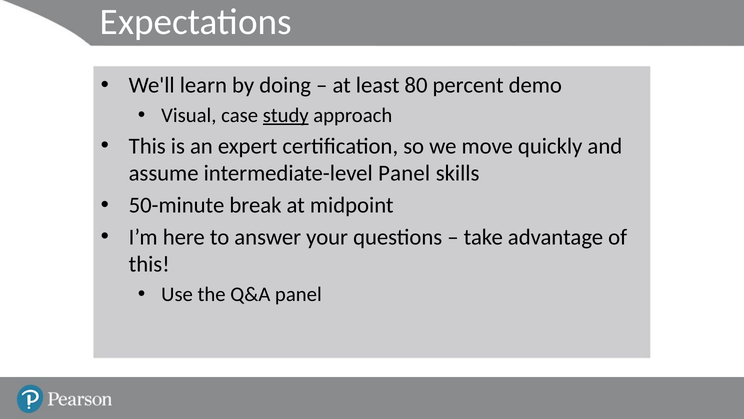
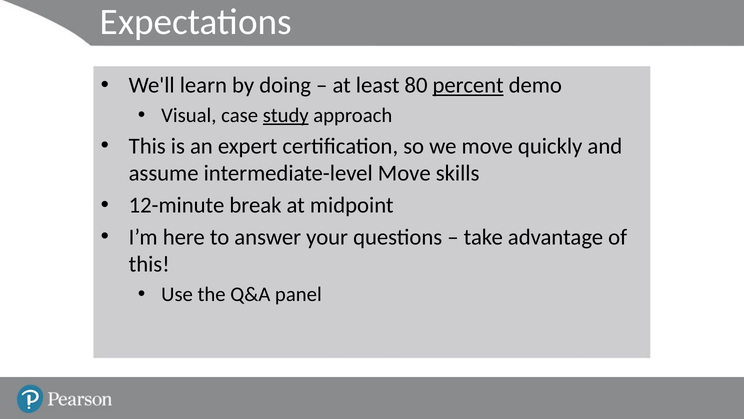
percent underline: none -> present (468, 85)
intermediate-level Panel: Panel -> Move (404, 173)
50-minute: 50-minute -> 12-minute (177, 205)
